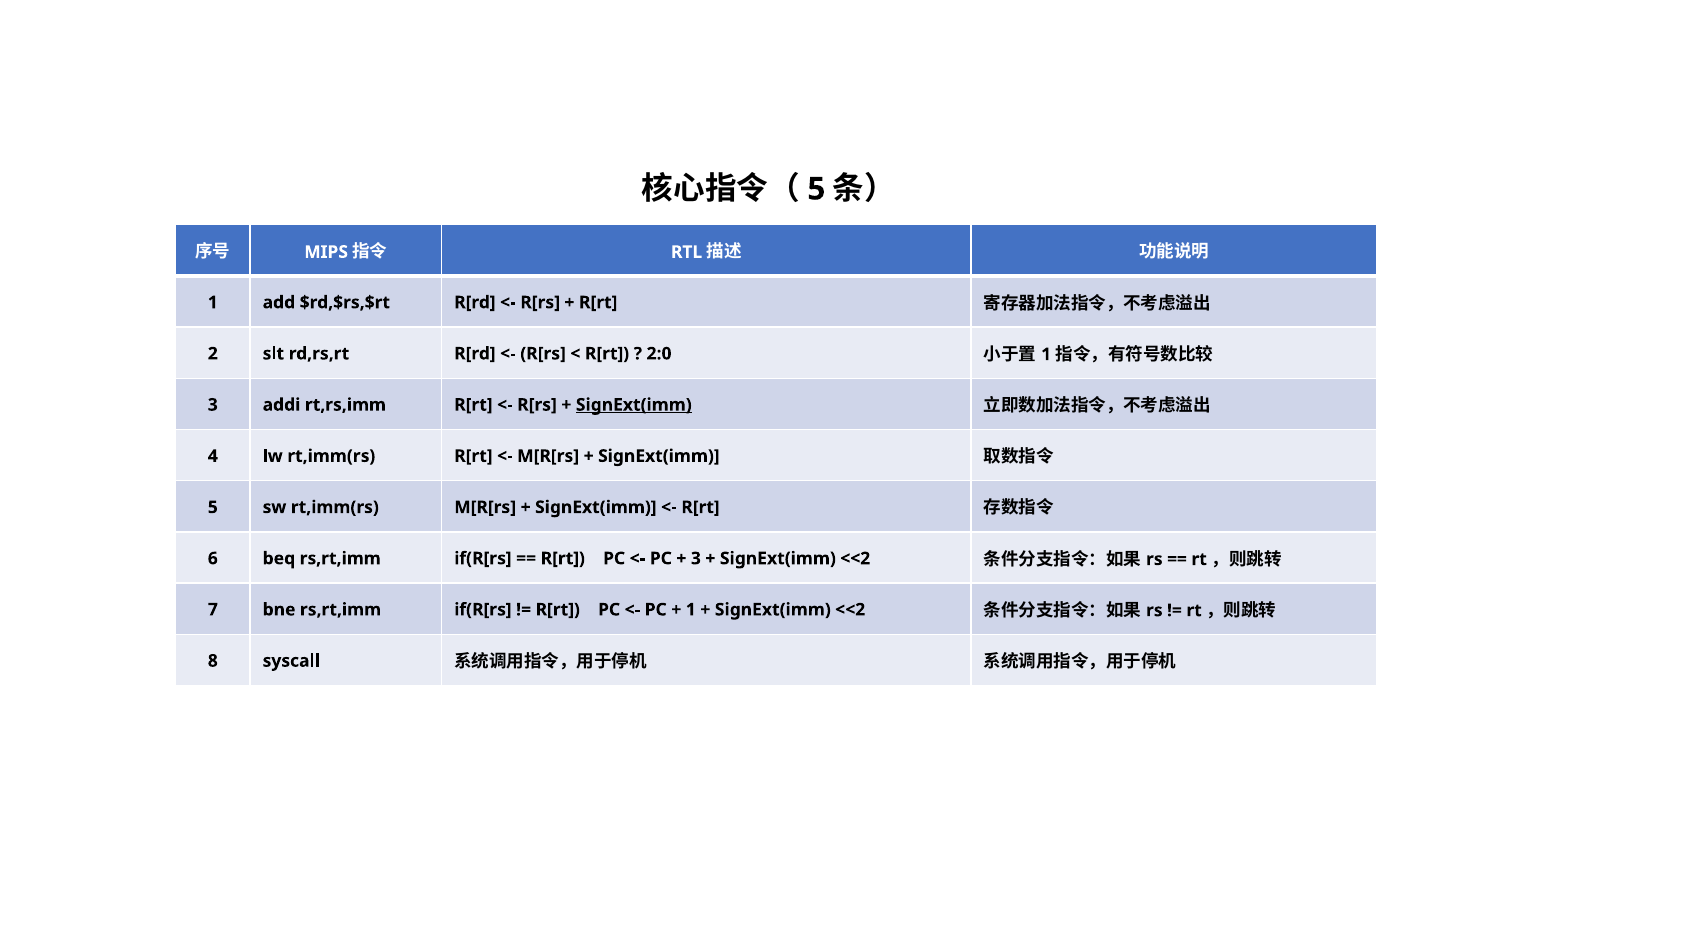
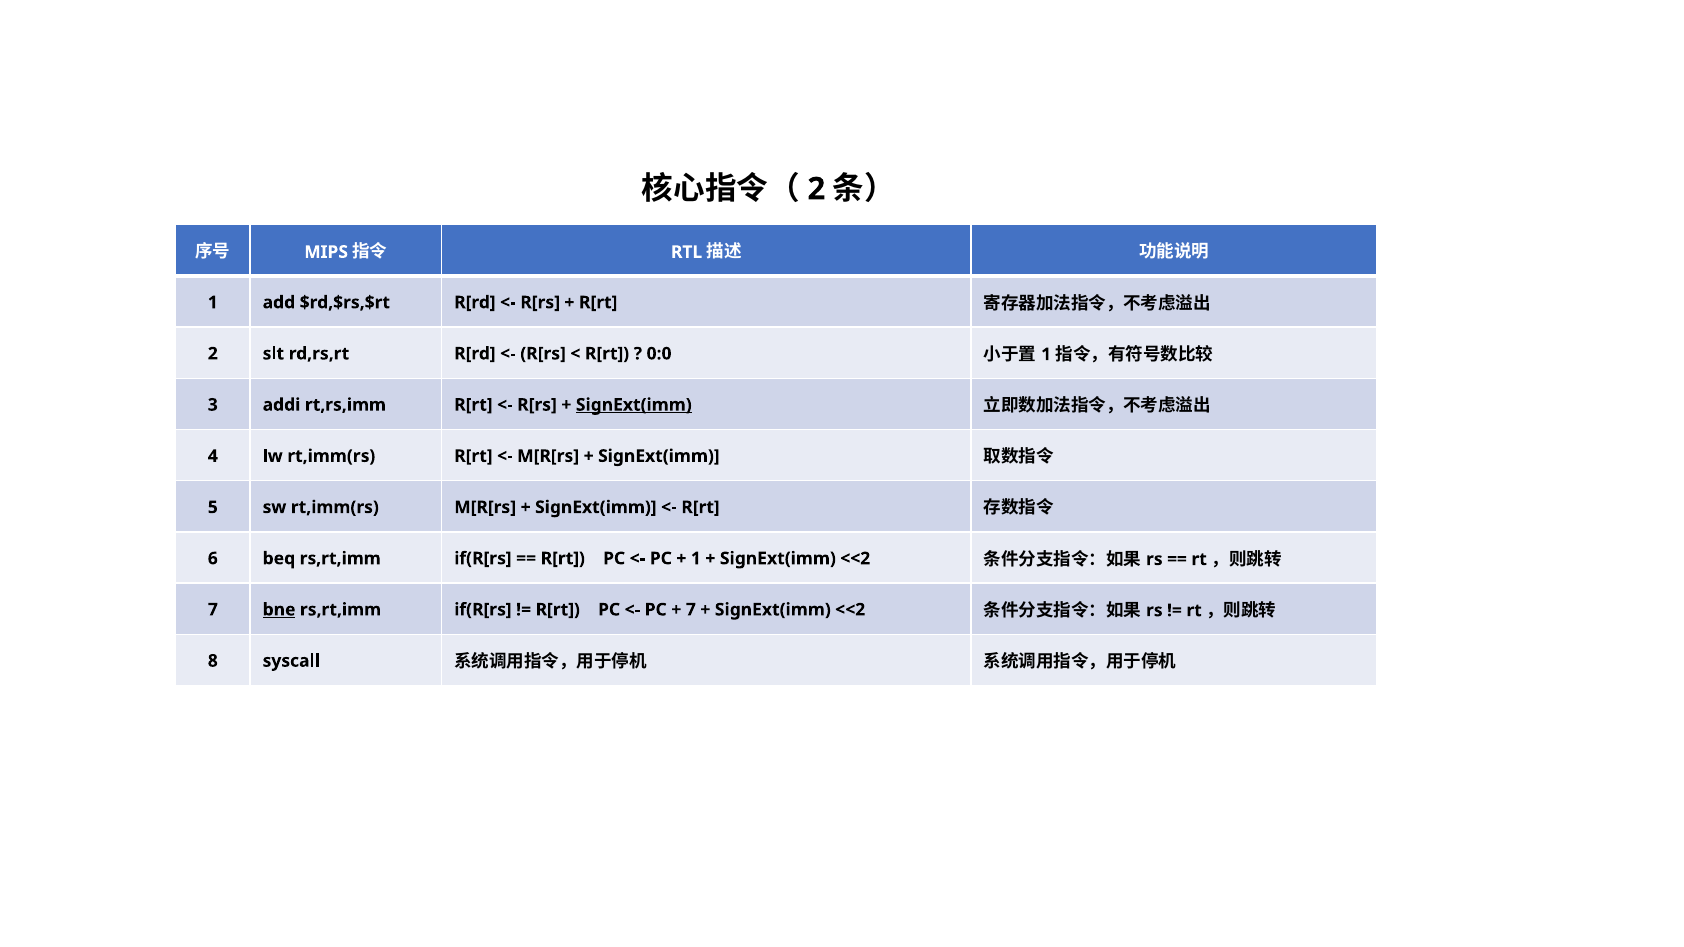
5: 5 -> 2 (816, 189)
2:0: 2:0 -> 0:0 (659, 354)
3: 3 -> 1 (696, 559)
bne underline: none -> present (279, 610)
1: 1 -> 7 (691, 610)
